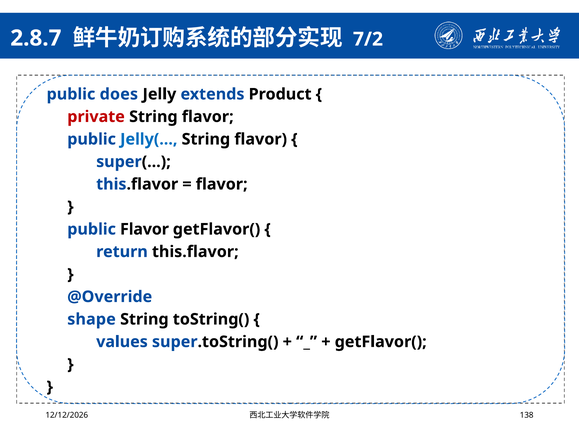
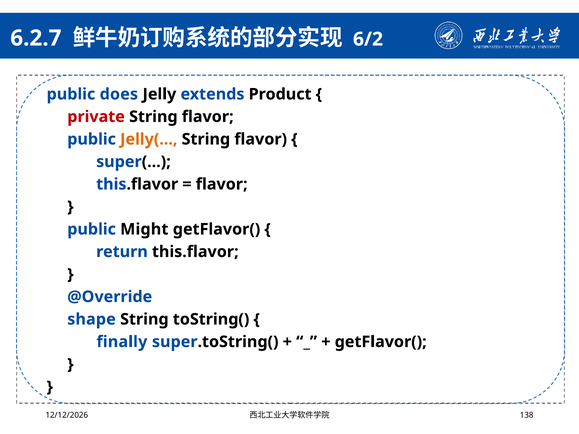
2.8.7: 2.8.7 -> 6.2.7 (36, 38)
7/2: 7/2 -> 6/2 (368, 39)
Jelly( colour: blue -> orange (149, 139)
public Flavor: Flavor -> Might (144, 229)
values: values -> finally (122, 342)
